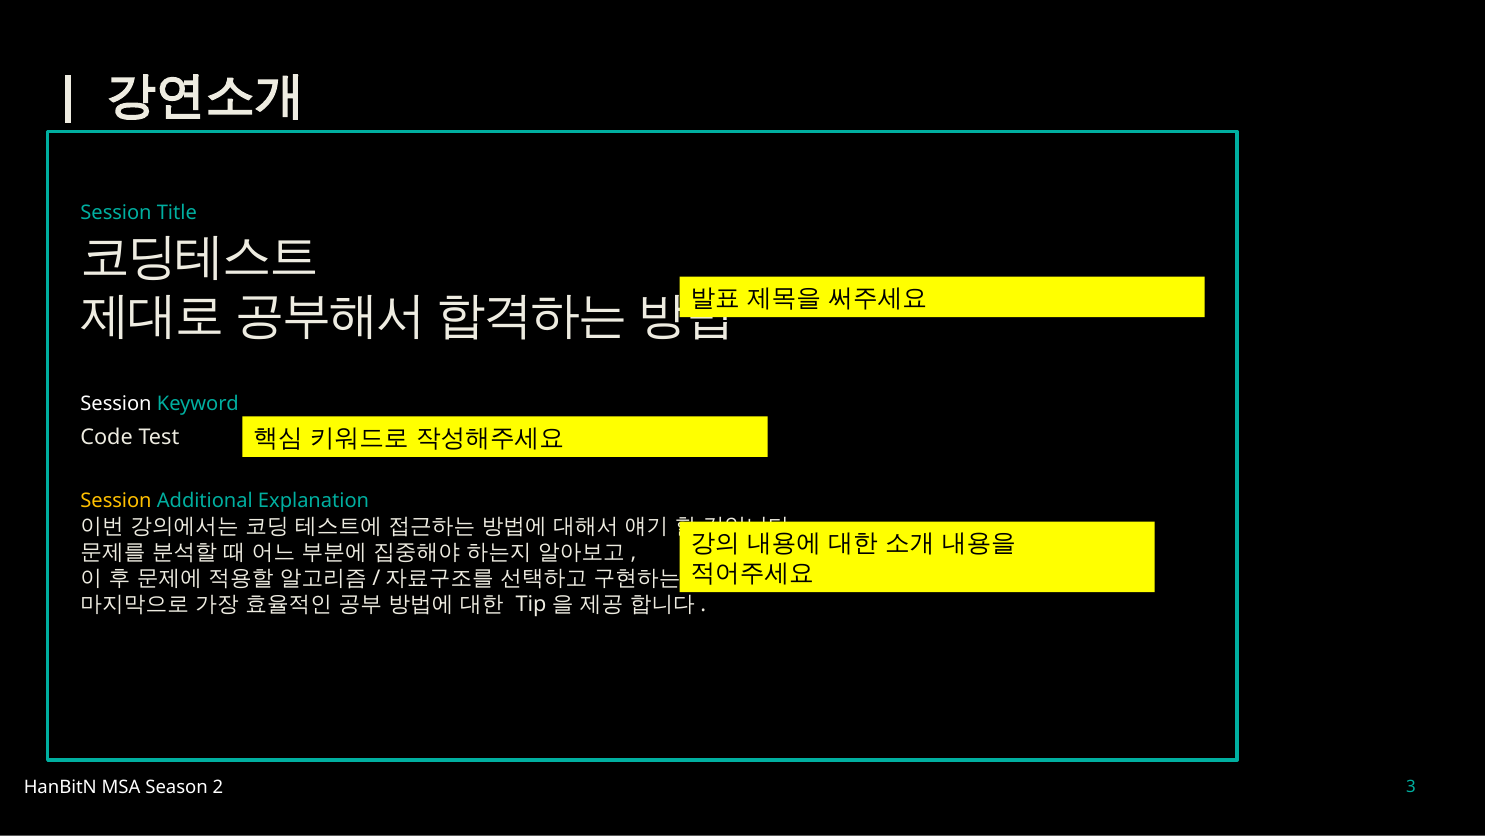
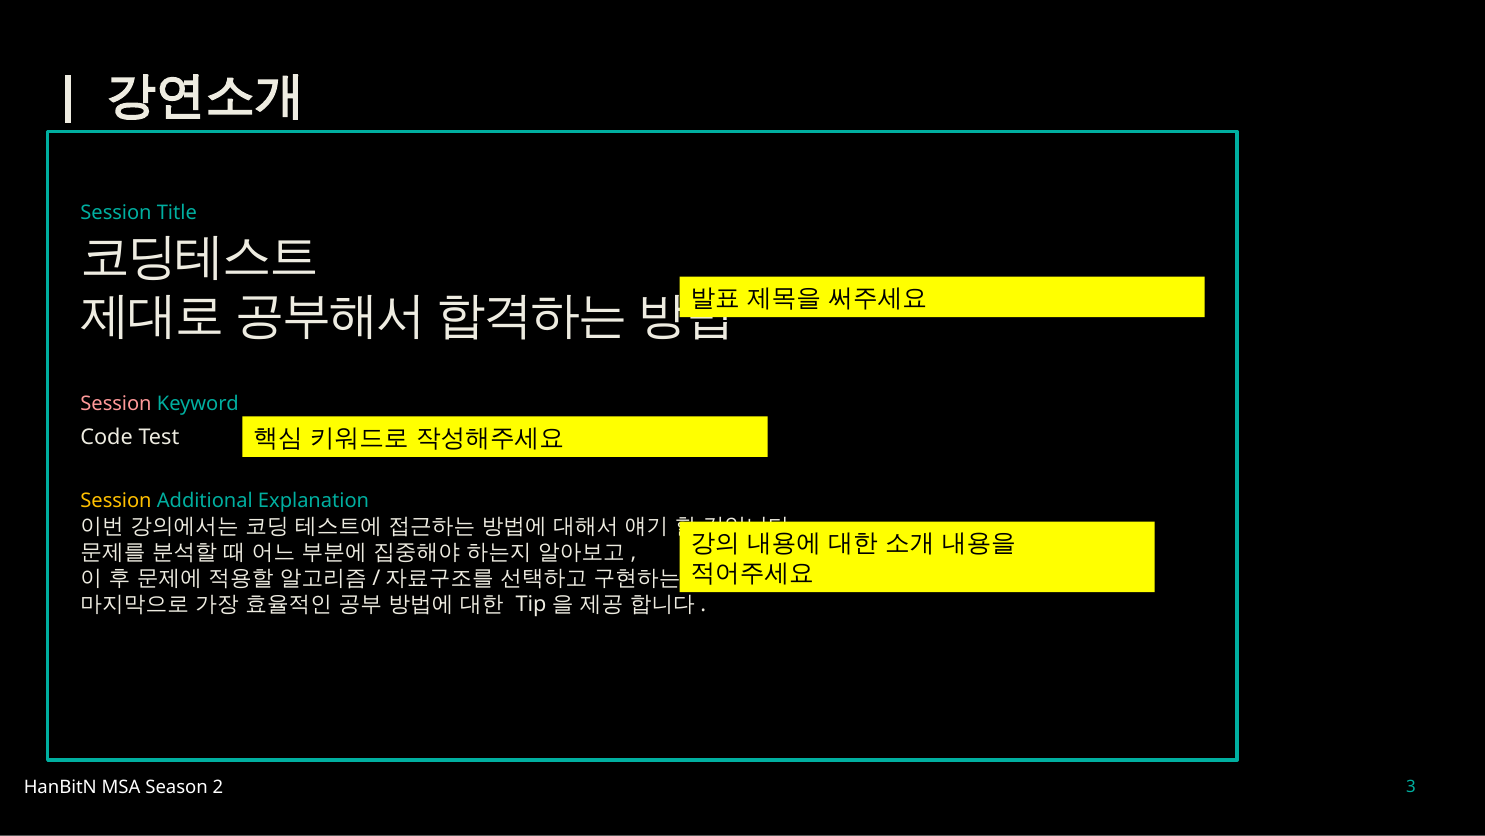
Session colour: white -> pink (116, 404)
